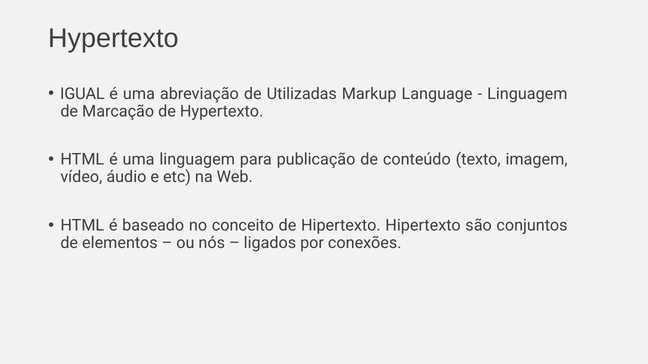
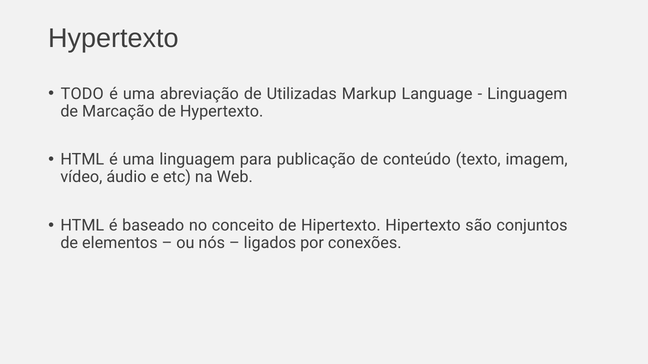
IGUAL: IGUAL -> TODO (82, 94)
